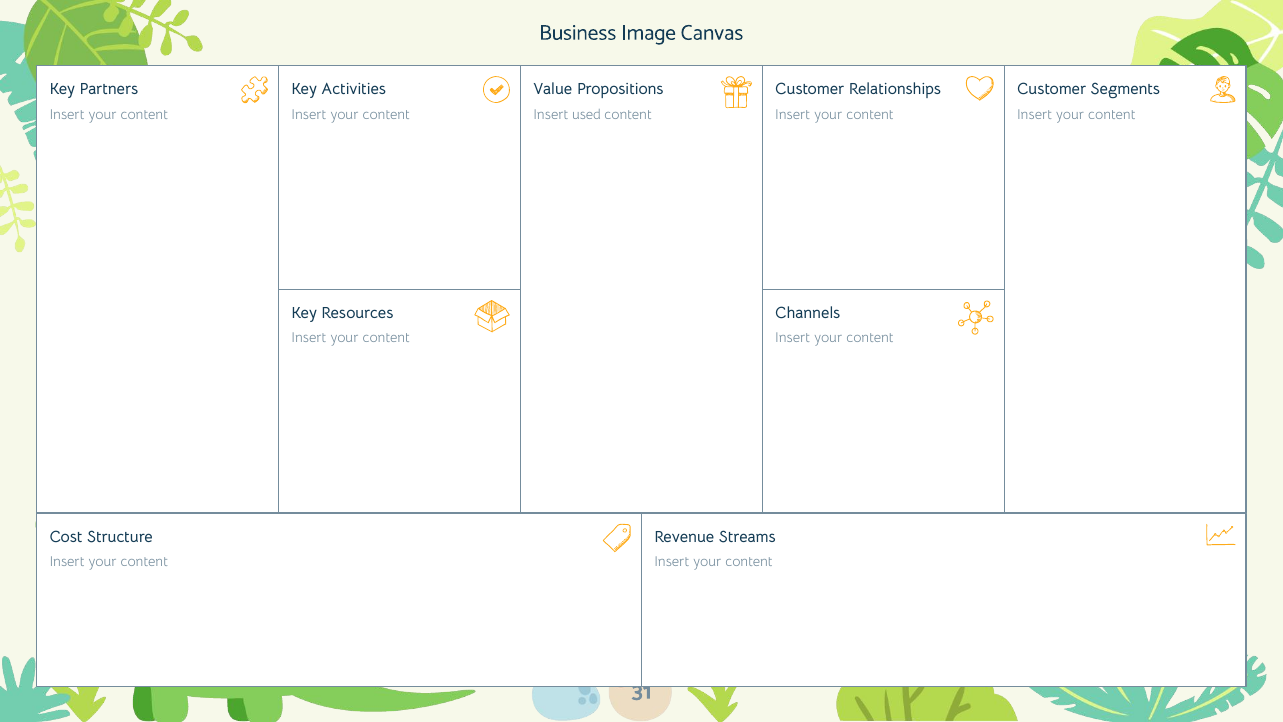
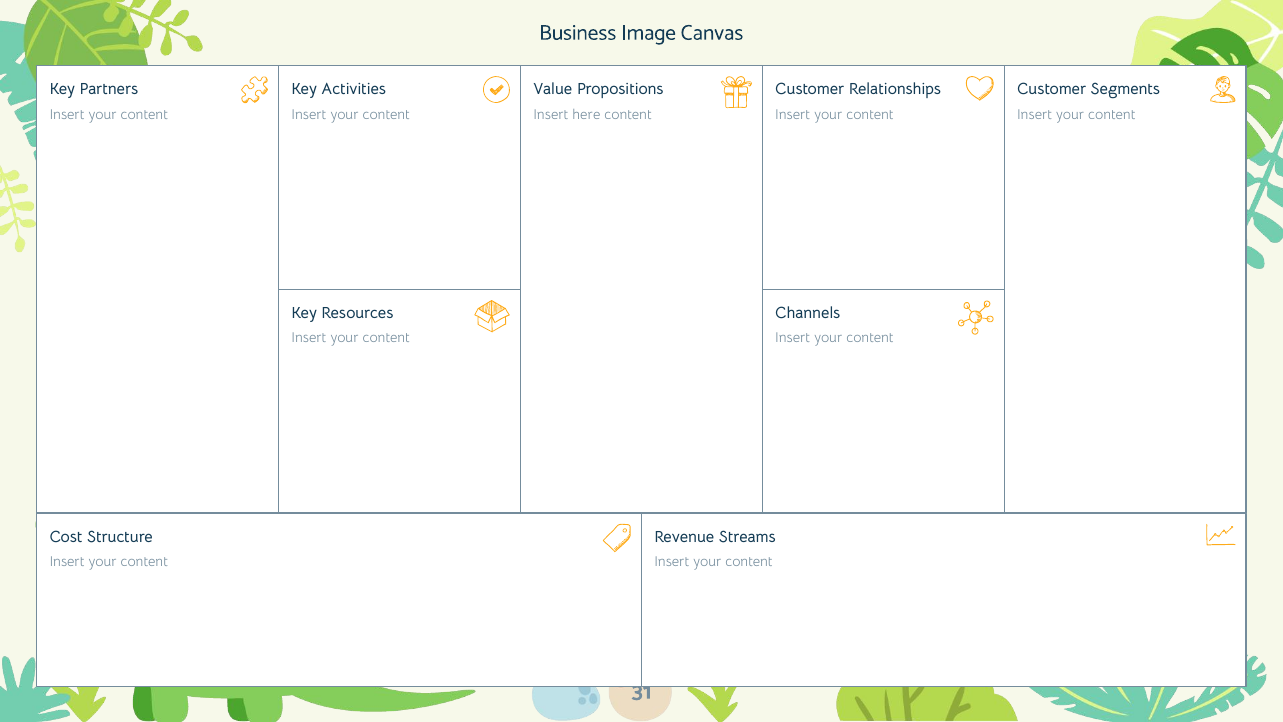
used: used -> here (586, 114)
